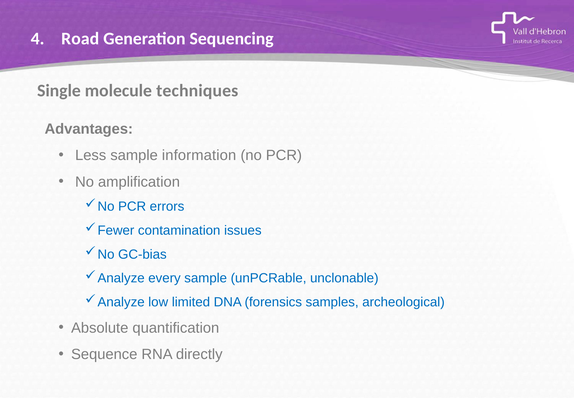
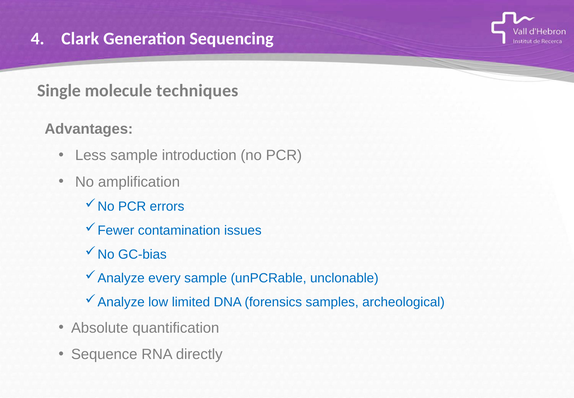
Road: Road -> Clark (80, 39)
information: information -> introduction (199, 155)
